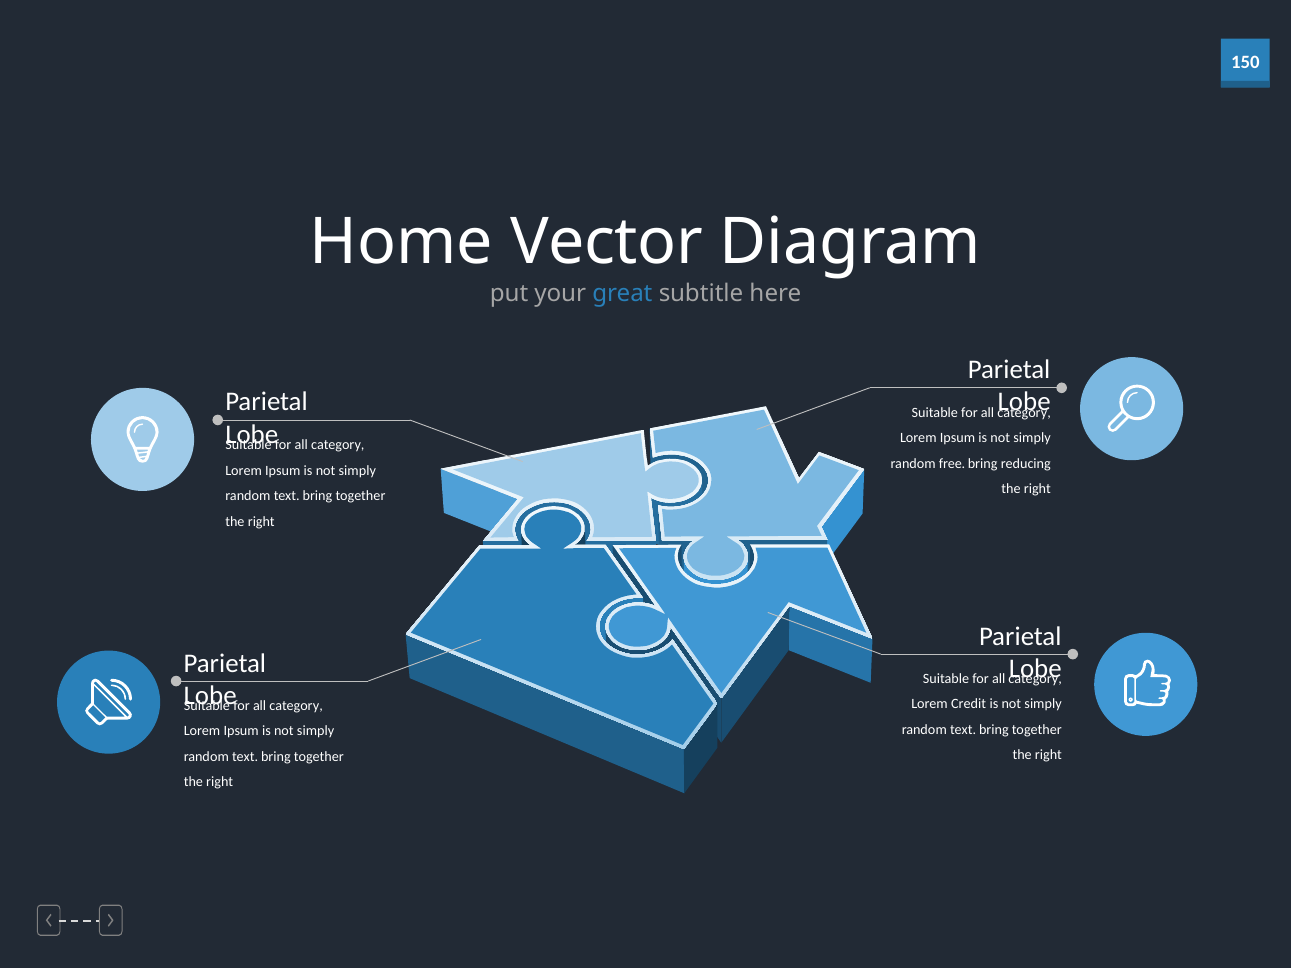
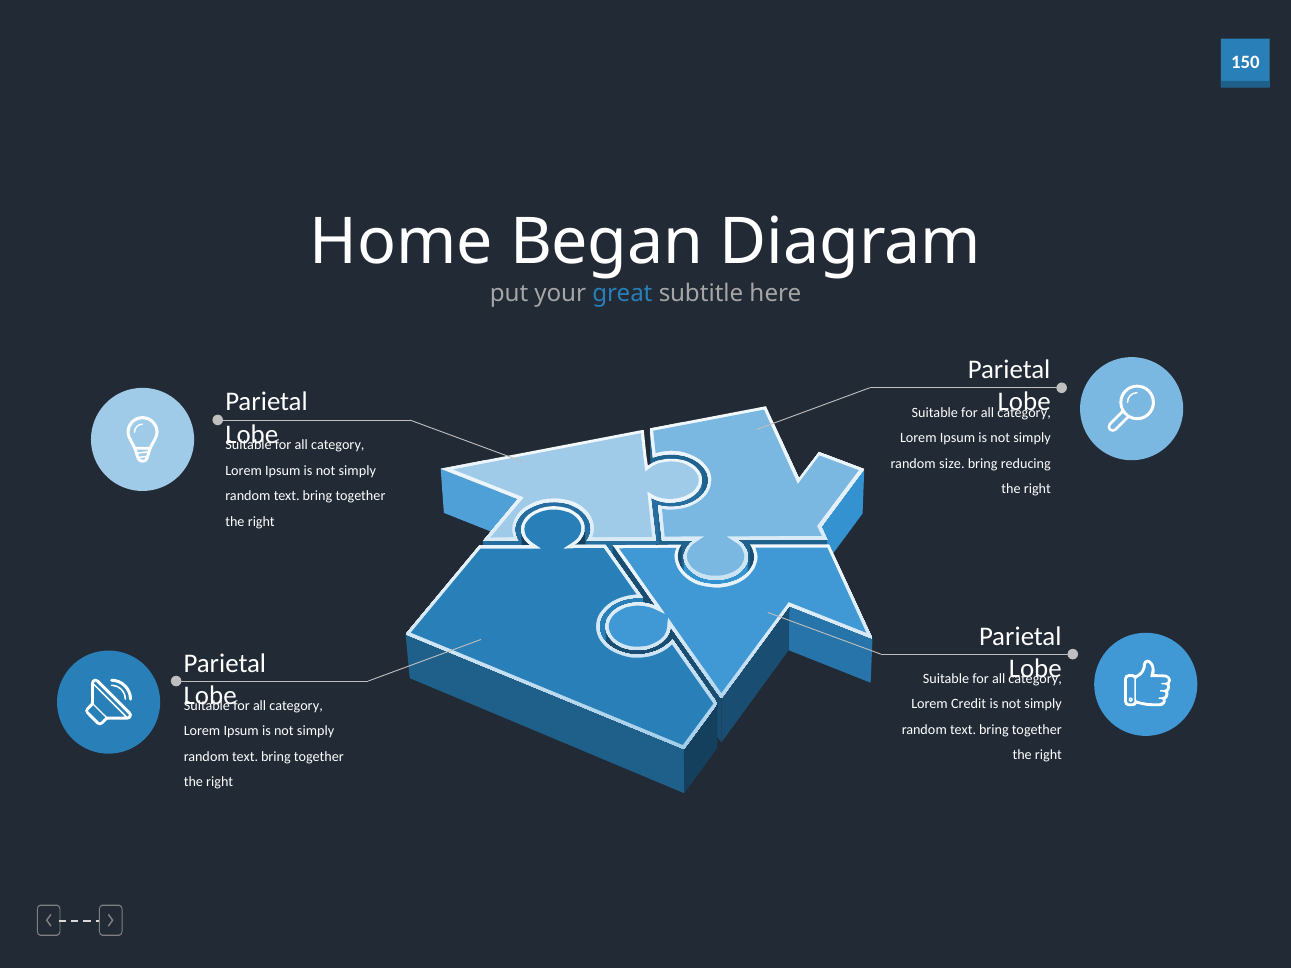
Vector: Vector -> Began (607, 243)
free: free -> size (952, 464)
